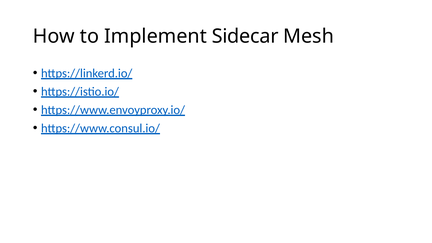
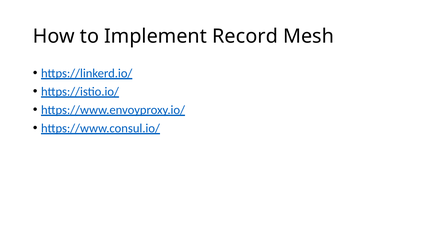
Sidecar: Sidecar -> Record (245, 36)
